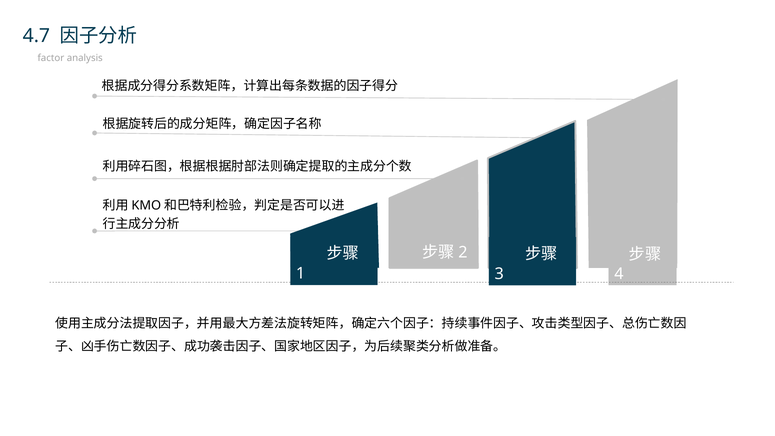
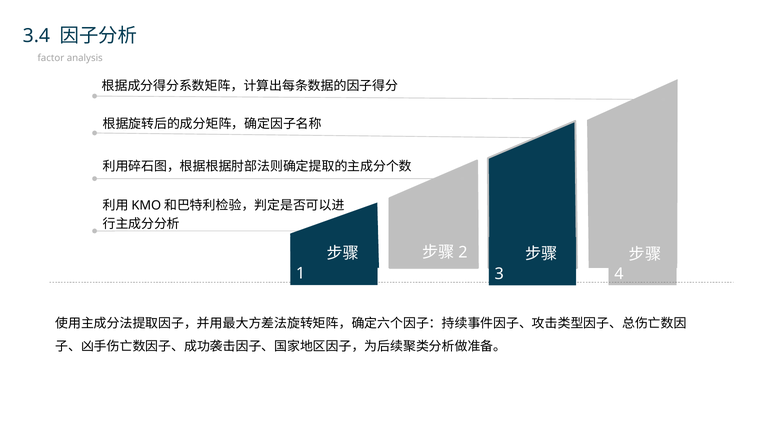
4.7: 4.7 -> 3.4 (36, 36)
